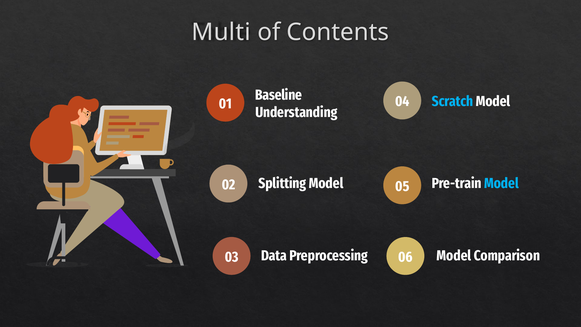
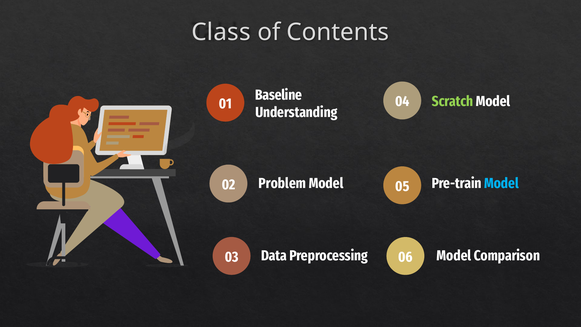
Multi: Multi -> Class (221, 32)
Scratch colour: light blue -> light green (453, 101)
Splitting: Splitting -> Problem (282, 183)
